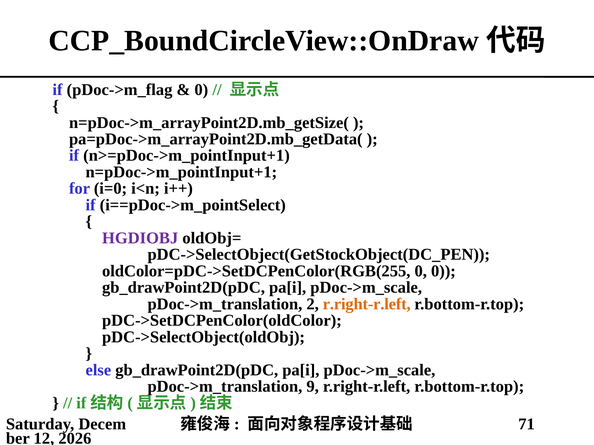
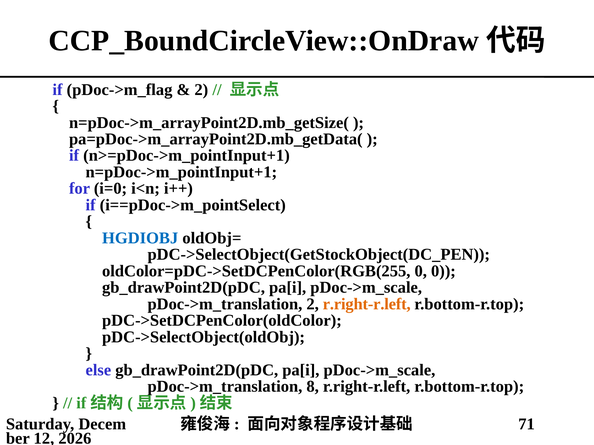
0: 0 -> 2 (201, 90)
HGDIOBJ colour: purple -> blue (140, 238)
9: 9 -> 8 (313, 387)
